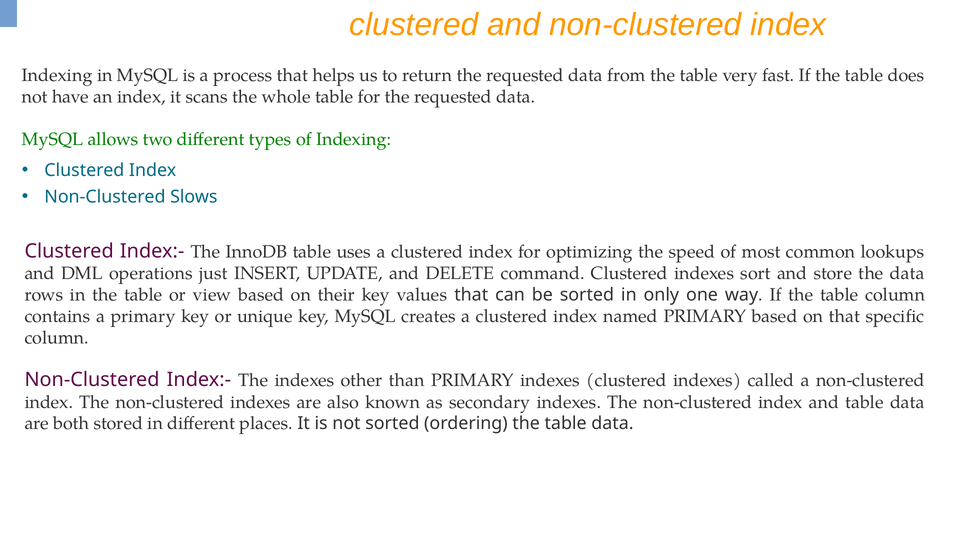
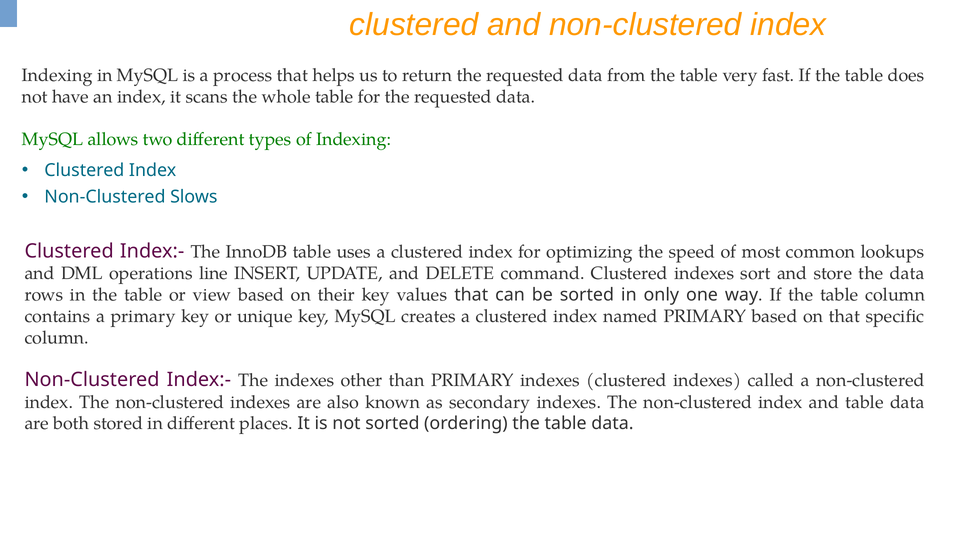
just: just -> line (213, 274)
